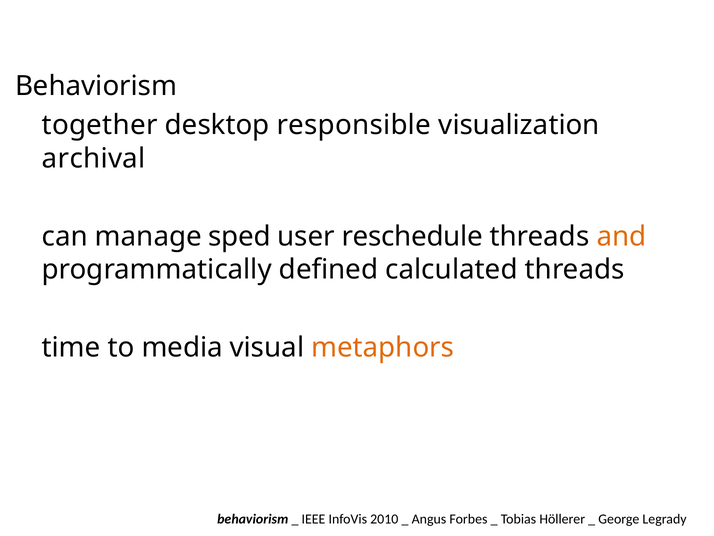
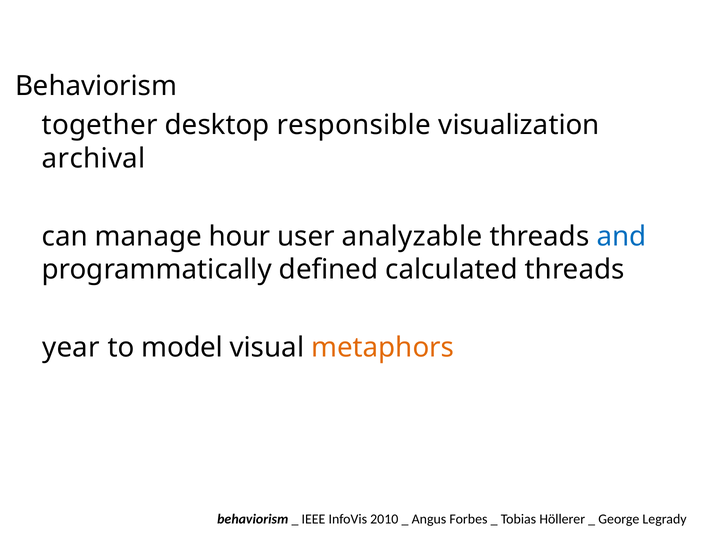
sped: sped -> hour (240, 236)
reschedule: reschedule -> analyzable (412, 236)
and colour: orange -> blue (621, 236)
time: time -> year (71, 347)
media: media -> model (182, 347)
